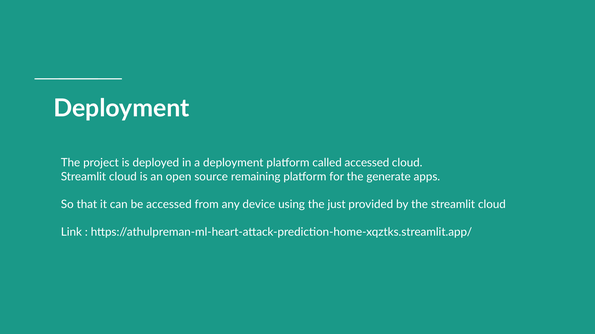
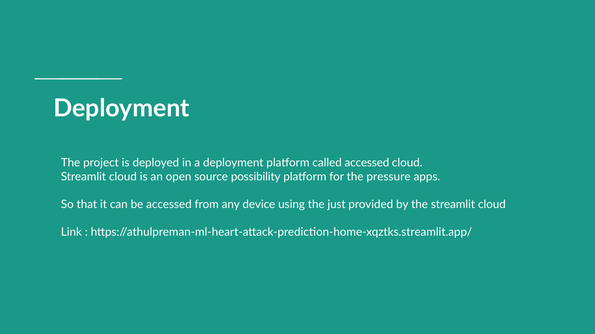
remaining: remaining -> possibility (256, 177)
generate: generate -> pressure (389, 177)
